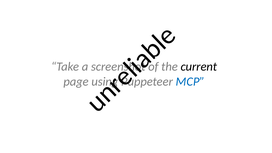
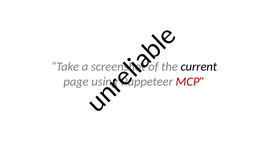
MCP colour: blue -> red (190, 82)
